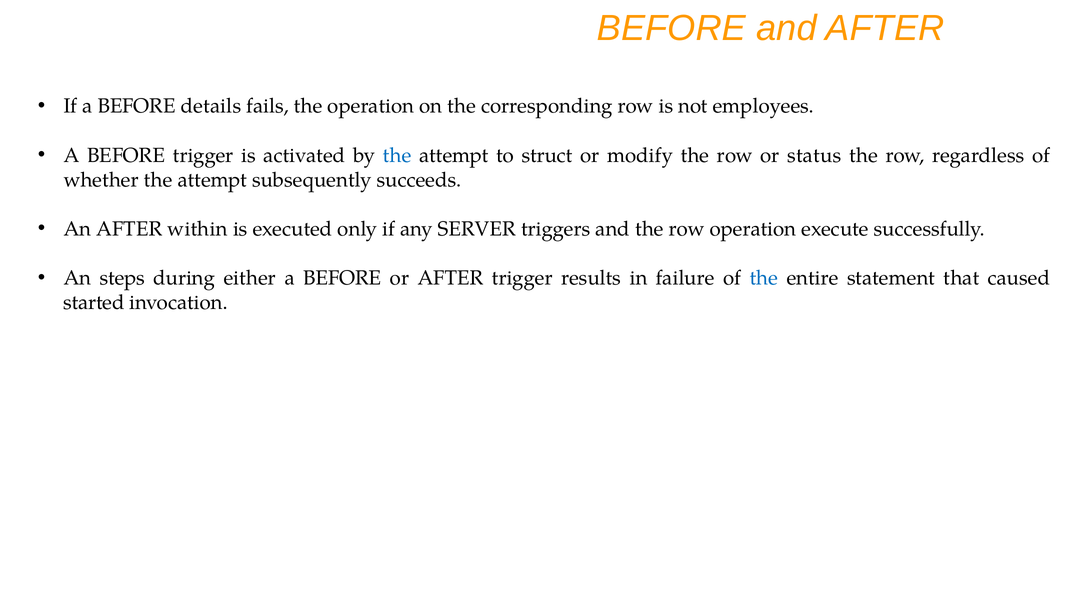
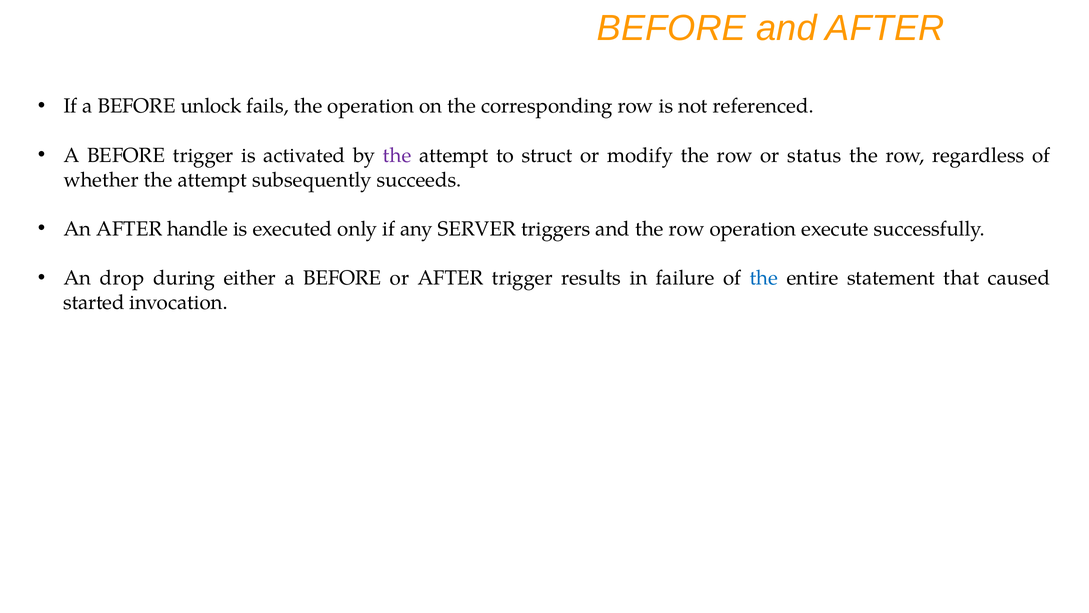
details: details -> unlock (211, 106)
employees: employees -> referenced (763, 106)
the colour: blue -> purple (397, 155)
within: within -> handle (198, 229)
steps: steps -> drop (122, 278)
